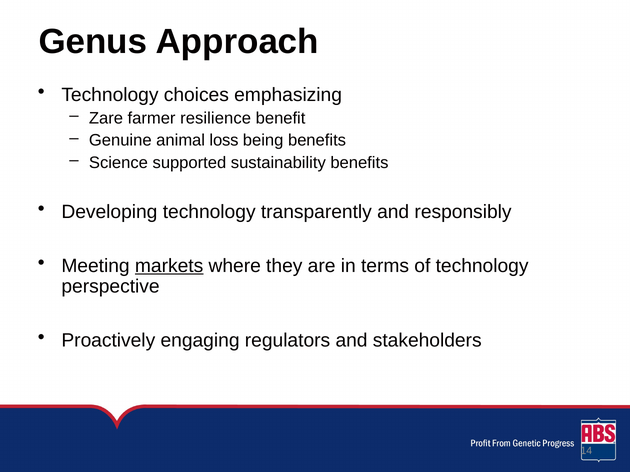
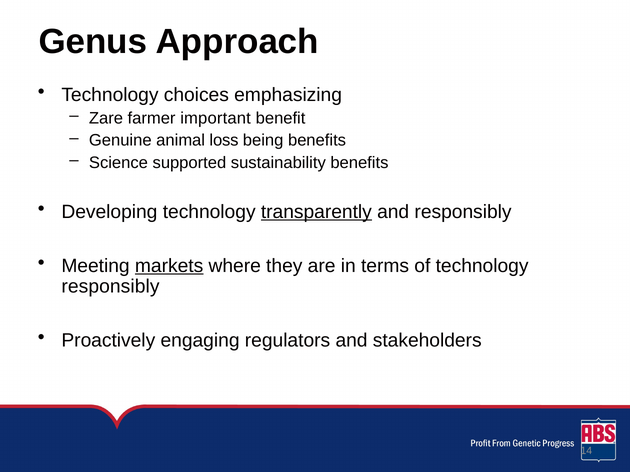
resilience: resilience -> important (216, 118)
transparently underline: none -> present (316, 212)
perspective: perspective -> responsibly (110, 287)
